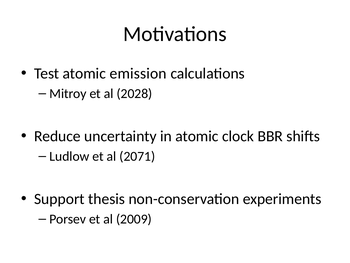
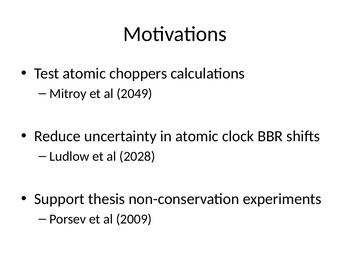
emission: emission -> choppers (138, 73)
2028: 2028 -> 2049 (134, 94)
2071: 2071 -> 2028 (137, 156)
